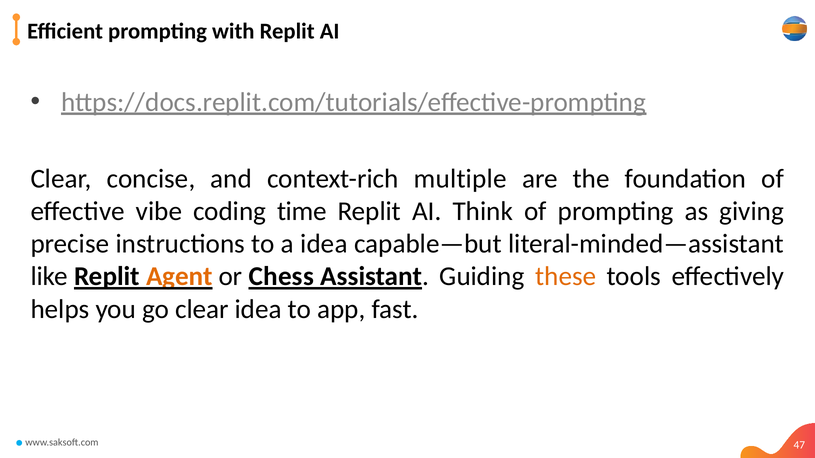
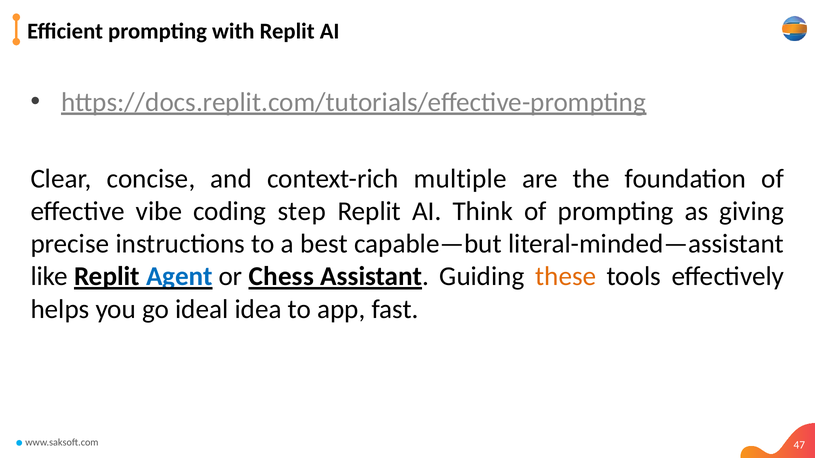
time: time -> step (302, 211)
a idea: idea -> best (324, 244)
Agent colour: orange -> blue (179, 277)
go clear: clear -> ideal (202, 310)
